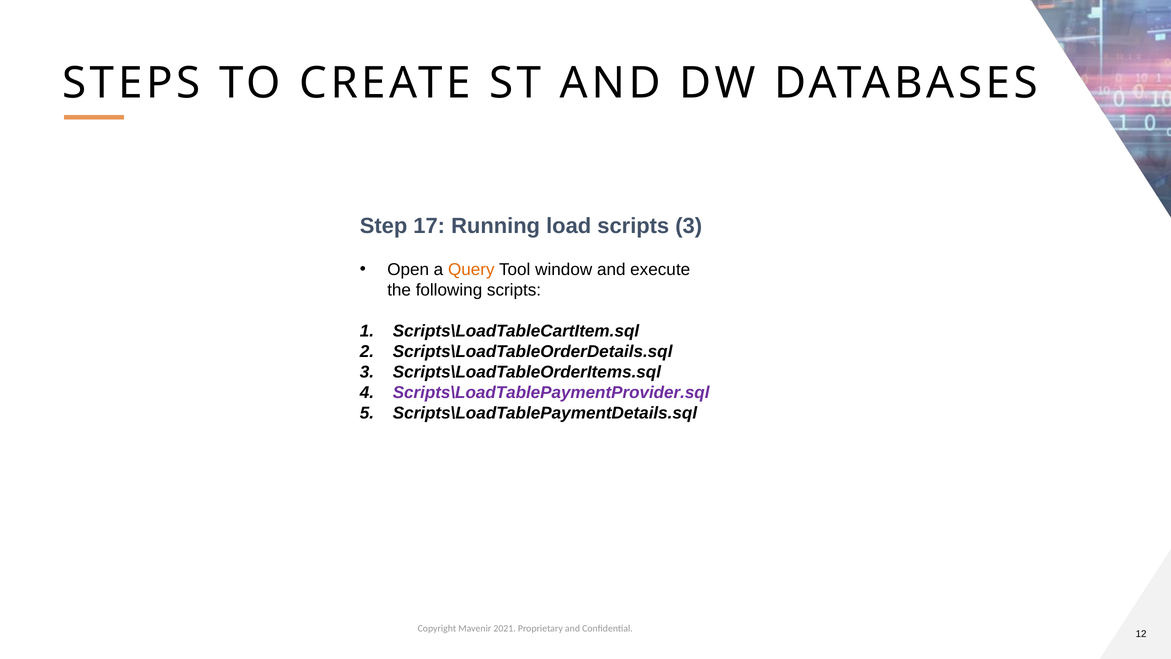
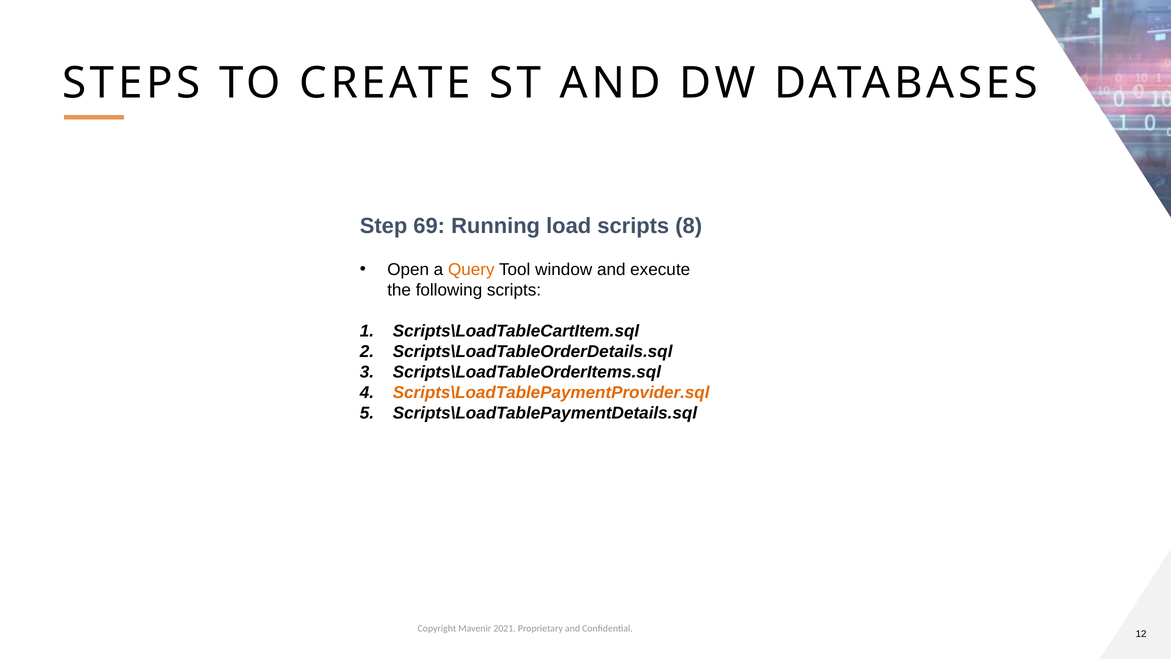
17: 17 -> 69 (429, 226)
scripts 3: 3 -> 8 (689, 226)
Scripts\LoadTablePaymentProvider.sql colour: purple -> orange (551, 392)
